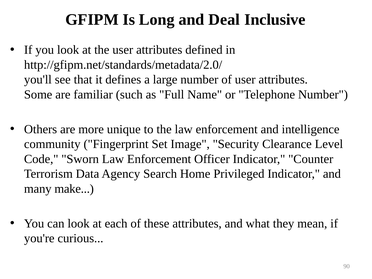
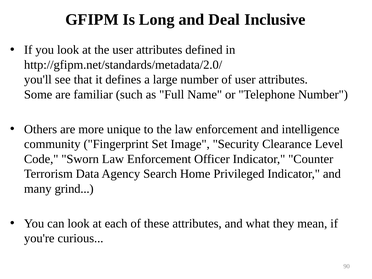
make: make -> grind (74, 189)
